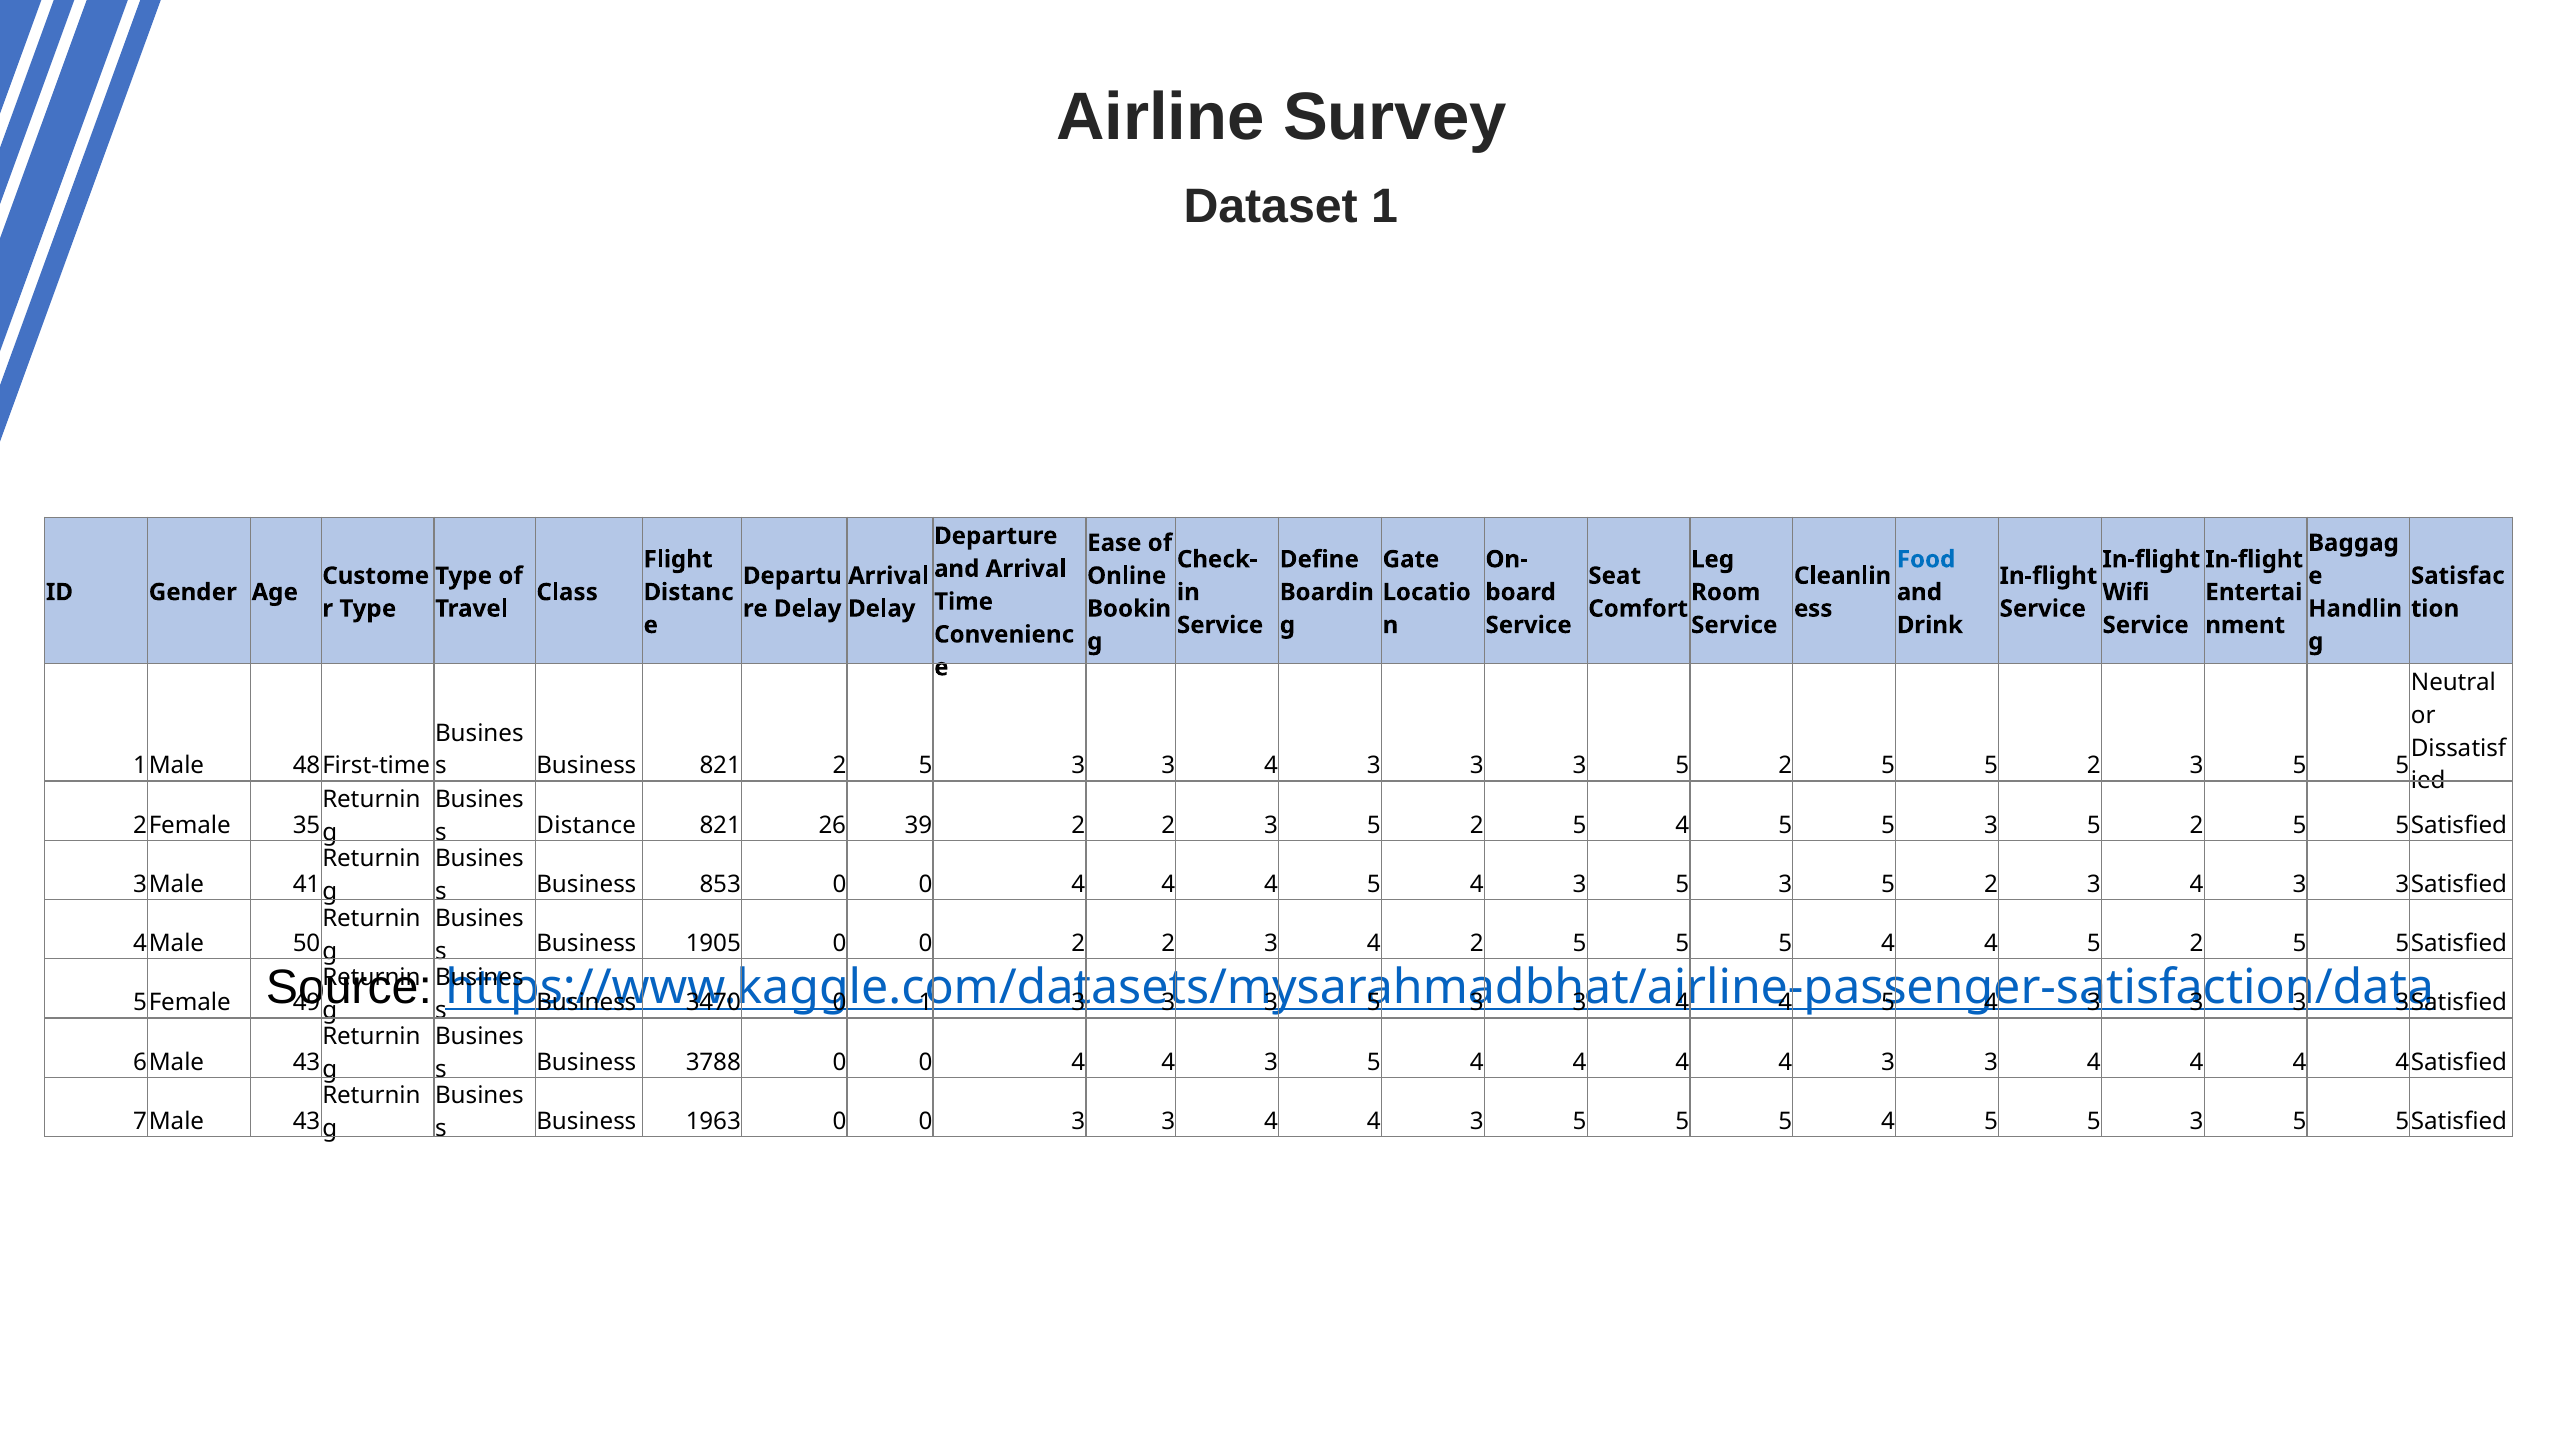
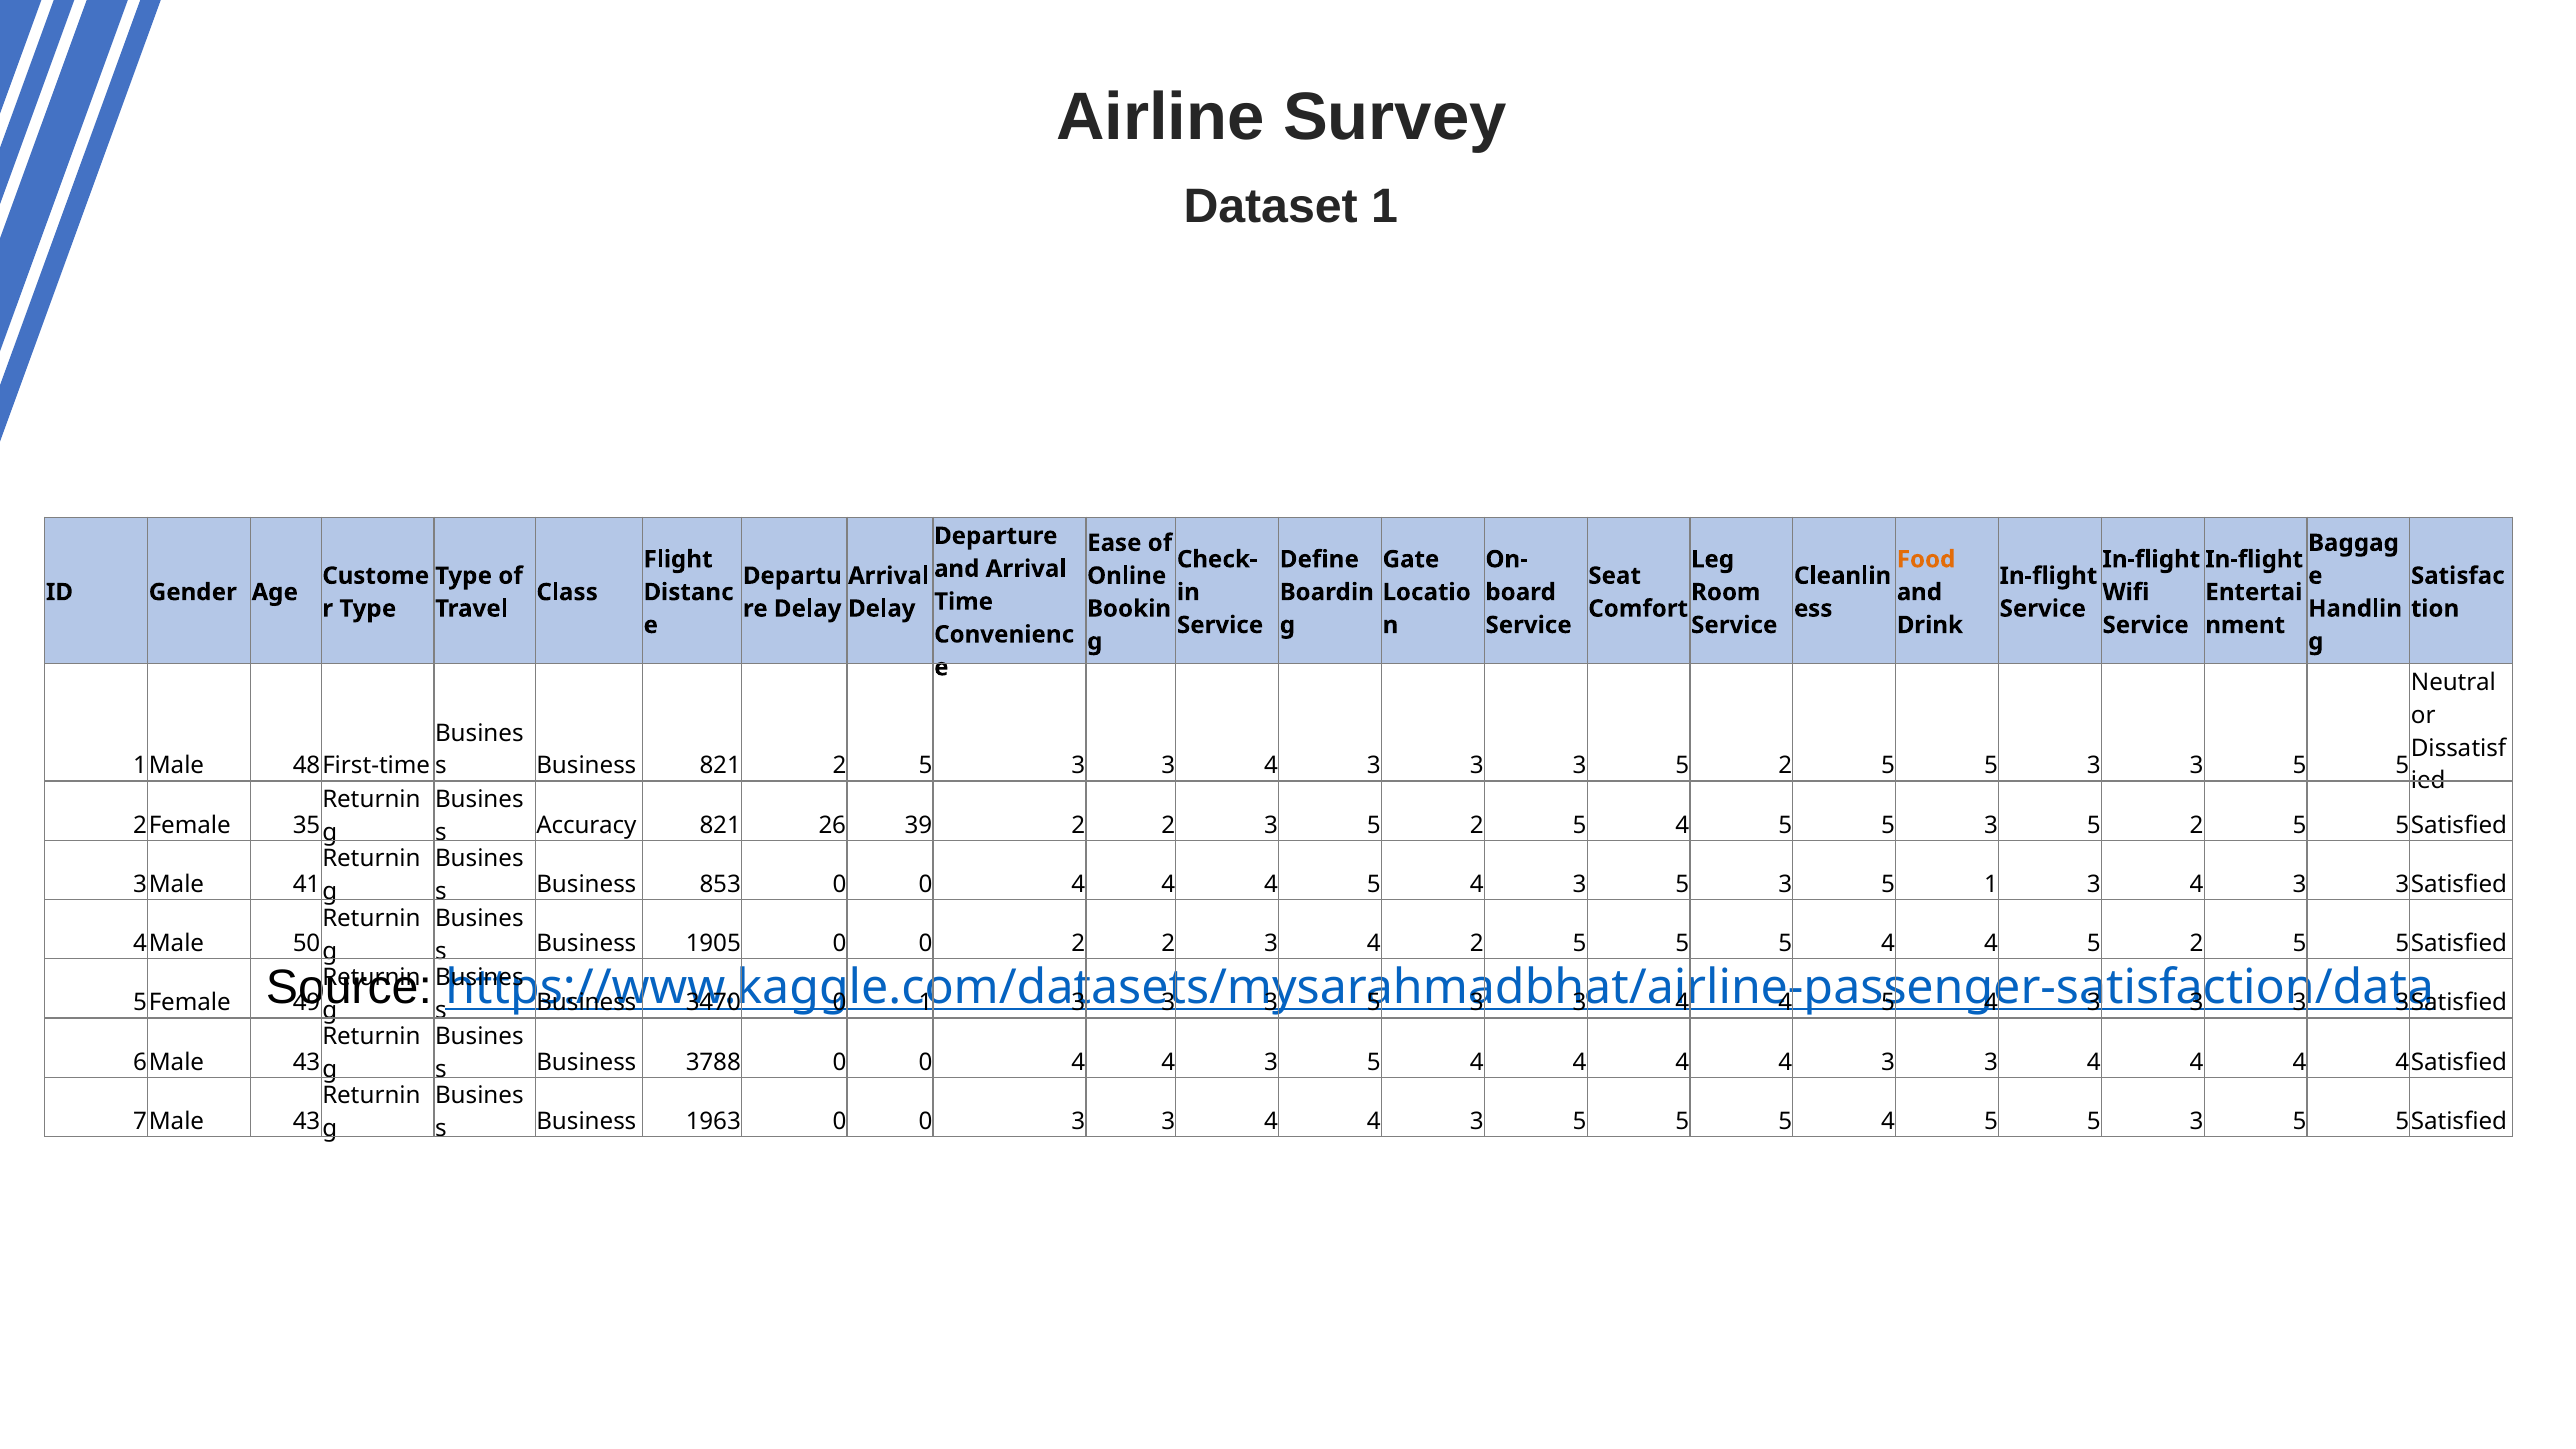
Food colour: blue -> orange (1926, 559)
2 5 5 2: 2 -> 3 (2094, 766)
Distance: Distance -> Accuracy (586, 825)
2: 2 -> 1 (1991, 884)
